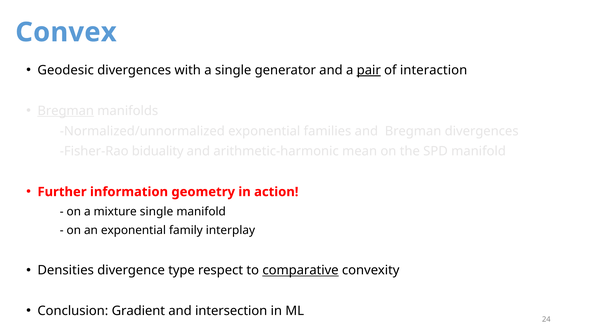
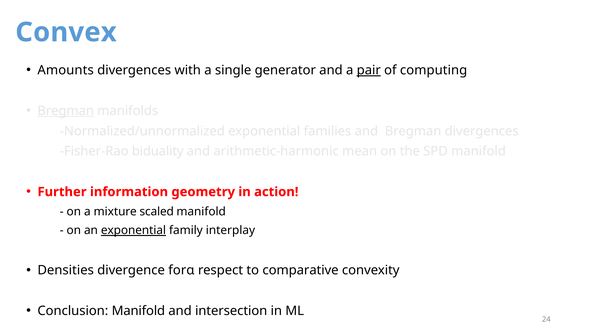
Geodesic: Geodesic -> Amounts (66, 70)
interaction: interaction -> computing (434, 70)
mixture single: single -> scaled (157, 212)
exponential underline: none -> present (133, 231)
type: type -> forα (181, 270)
comparative underline: present -> none (301, 270)
Conclusion Gradient: Gradient -> Manifold (138, 311)
